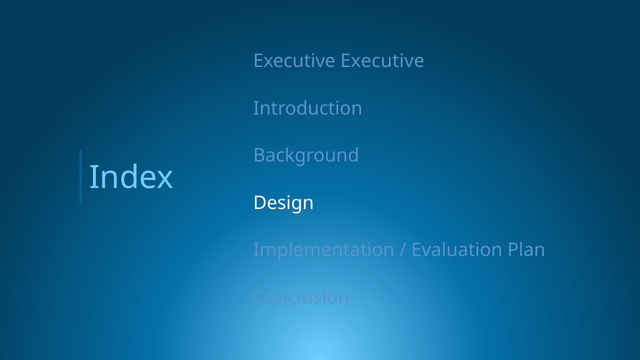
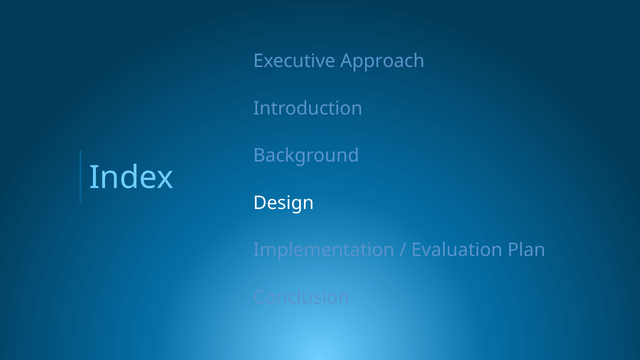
Executive Executive: Executive -> Approach (382, 61)
